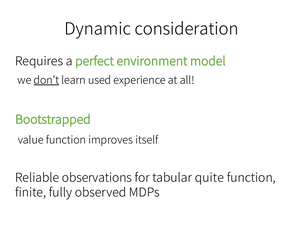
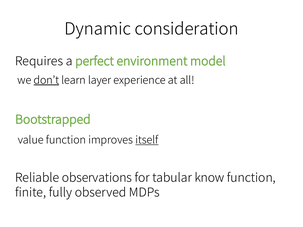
used: used -> layer (100, 80)
itself underline: none -> present (147, 140)
quite: quite -> know (209, 178)
